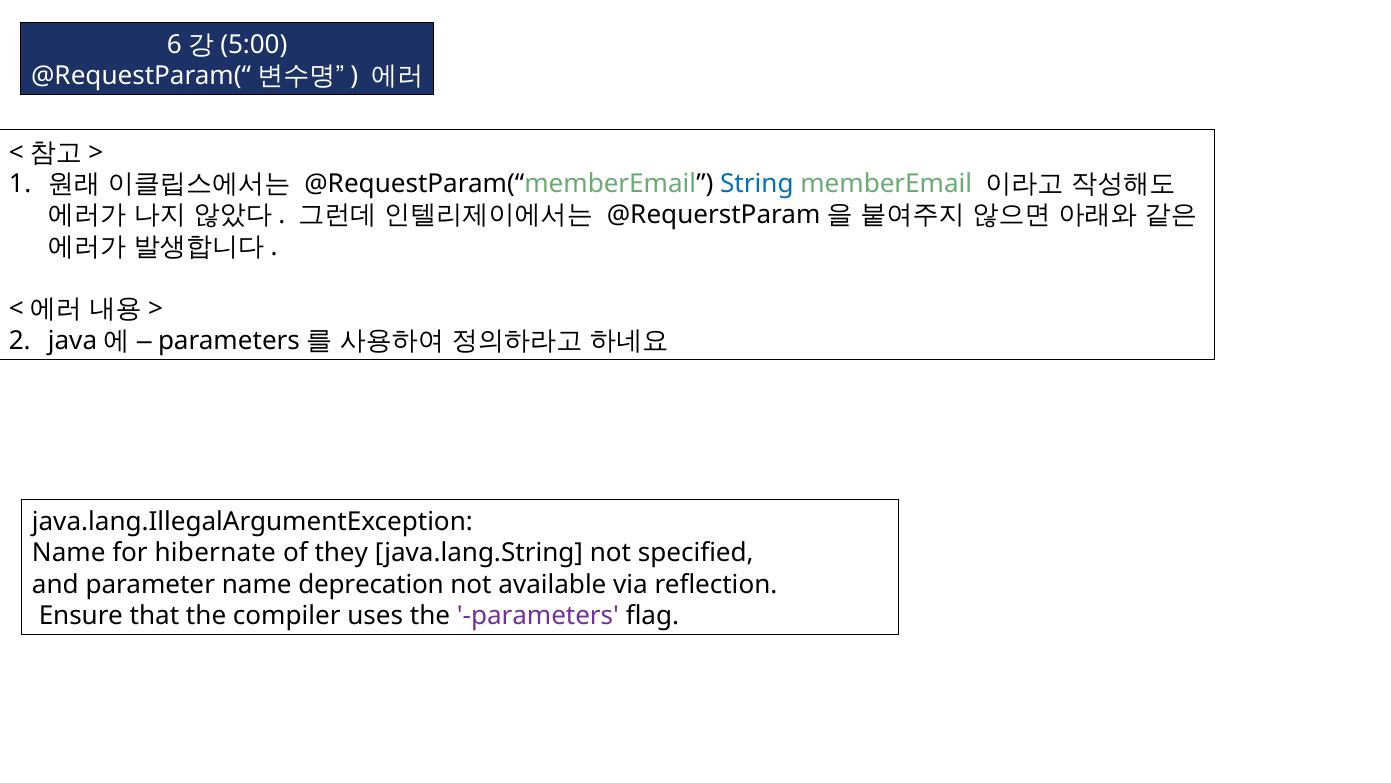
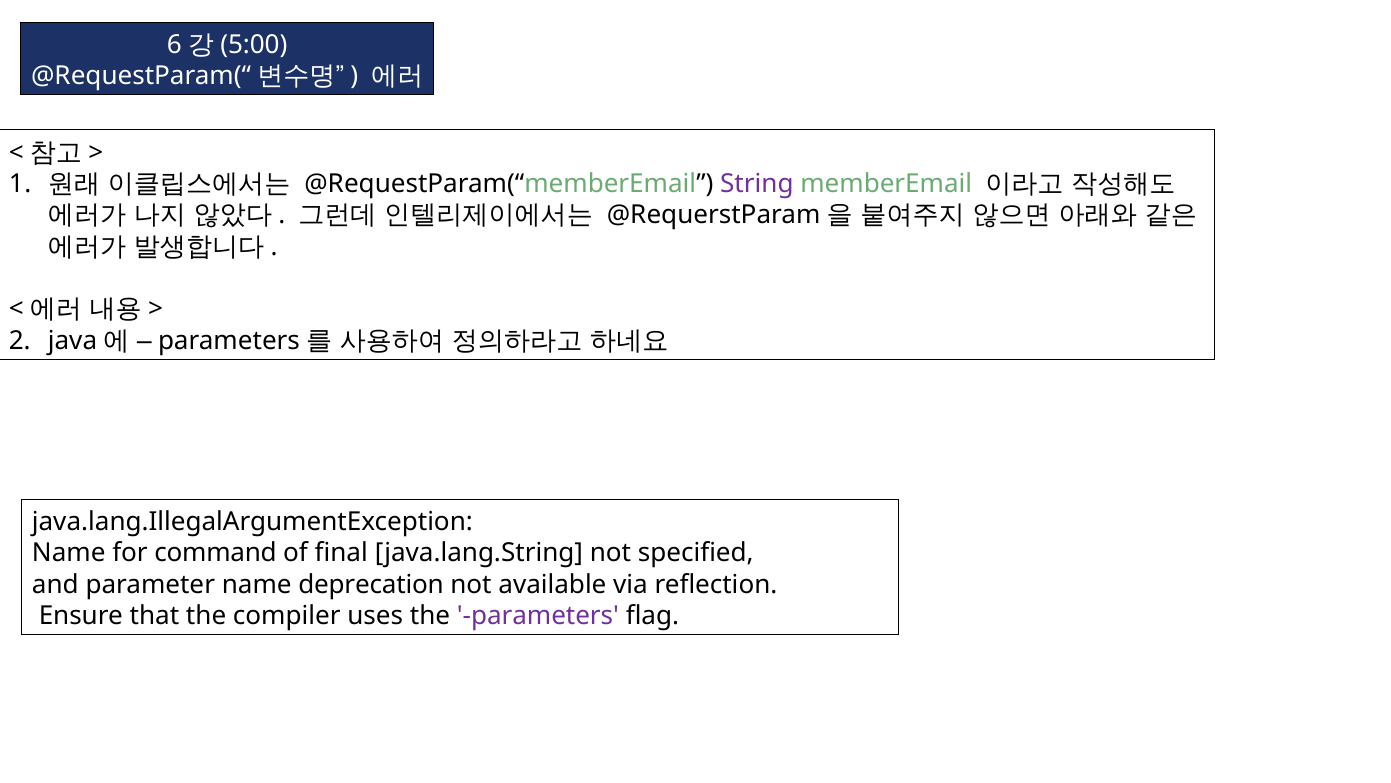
String colour: blue -> purple (757, 184)
hibernate: hibernate -> command (216, 553)
they: they -> final (341, 553)
